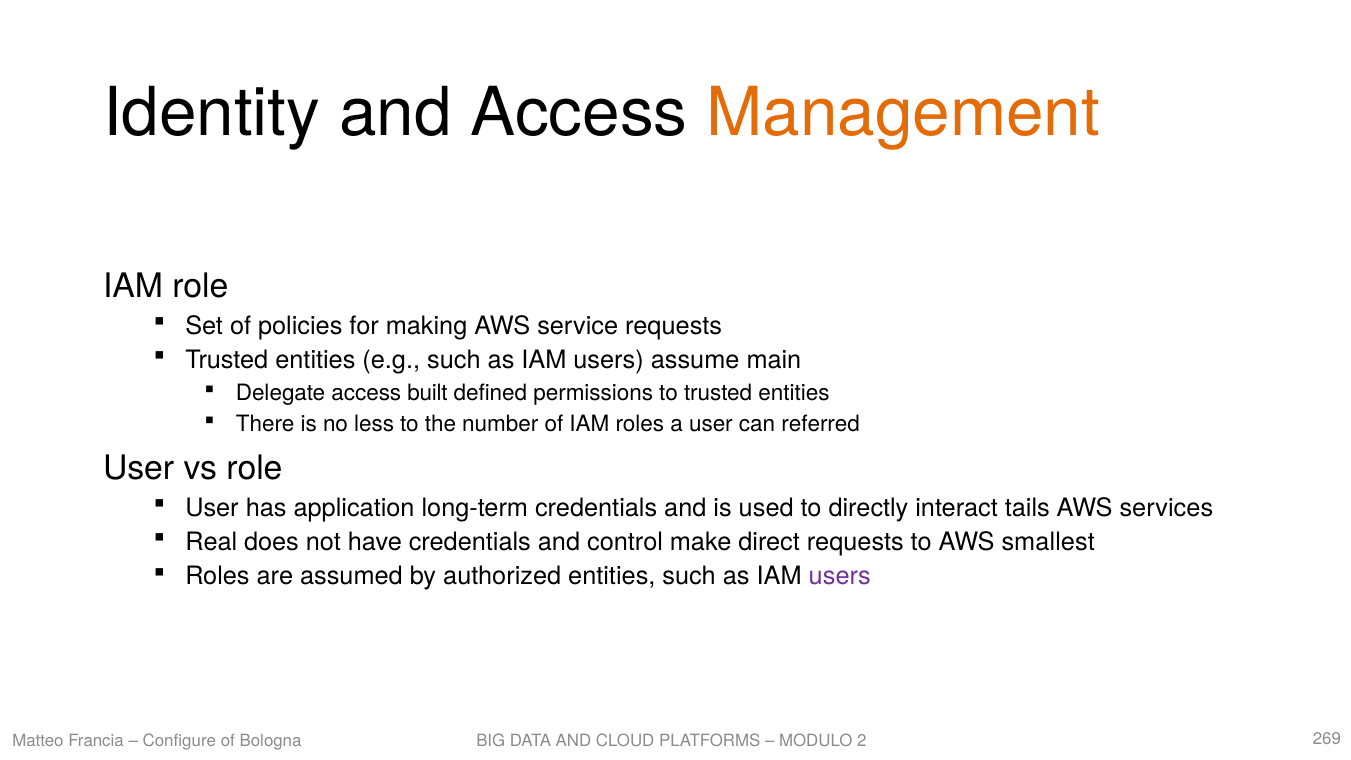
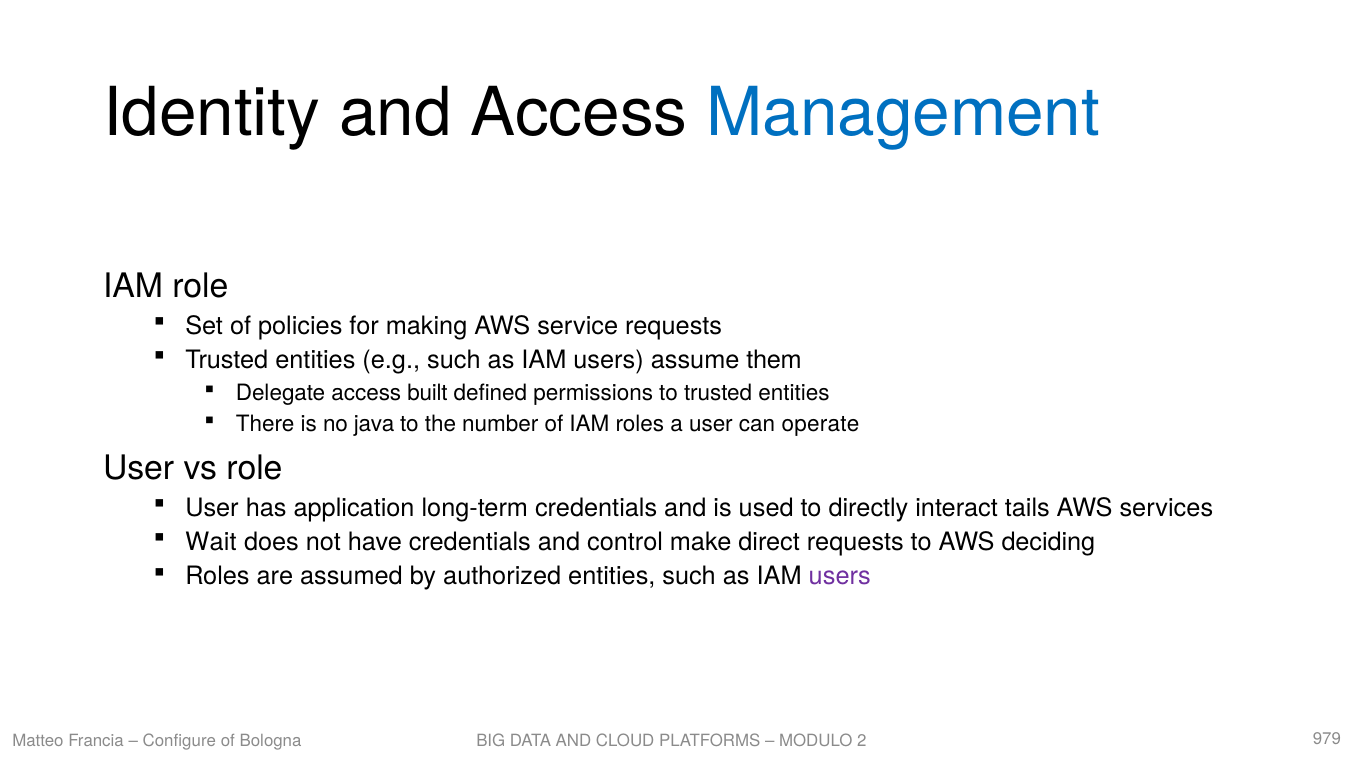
Management colour: orange -> blue (903, 113)
main: main -> them (774, 360)
less: less -> java (374, 424)
referred: referred -> operate (821, 424)
Real: Real -> Wait (211, 542)
smallest: smallest -> deciding (1048, 542)
269: 269 -> 979 (1327, 739)
